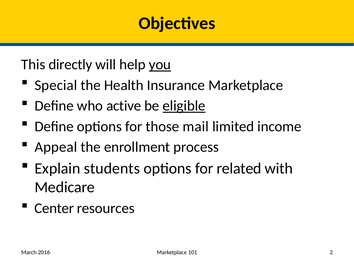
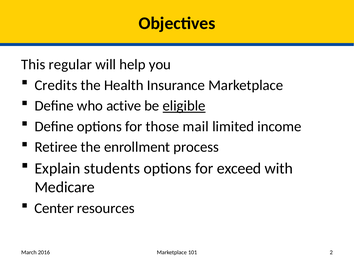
directly: directly -> regular (70, 65)
you underline: present -> none (160, 65)
Special: Special -> Credits (56, 85)
Appeal: Appeal -> Retiree (56, 147)
related: related -> exceed (239, 169)
